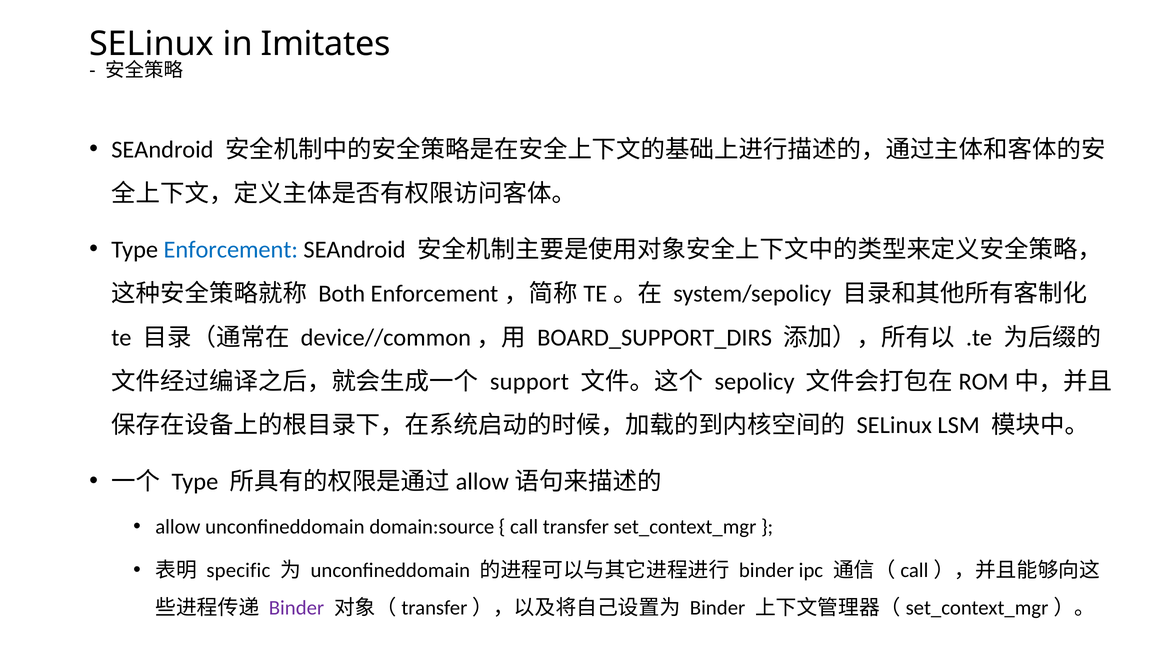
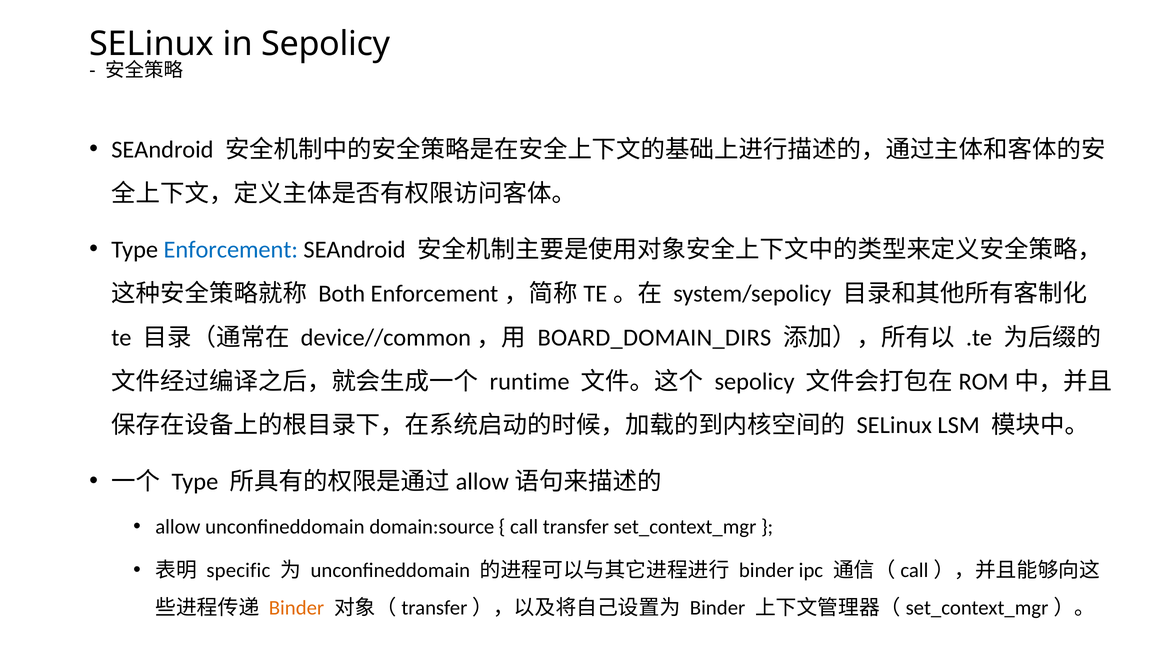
in Imitates: Imitates -> Sepolicy (326, 44)
BOARD_SUPPORT_DIRS: BOARD_SUPPORT_DIRS -> BOARD_DOMAIN_DIRS (654, 338)
support: support -> runtime (530, 382)
Binder colour: purple -> orange (297, 608)
